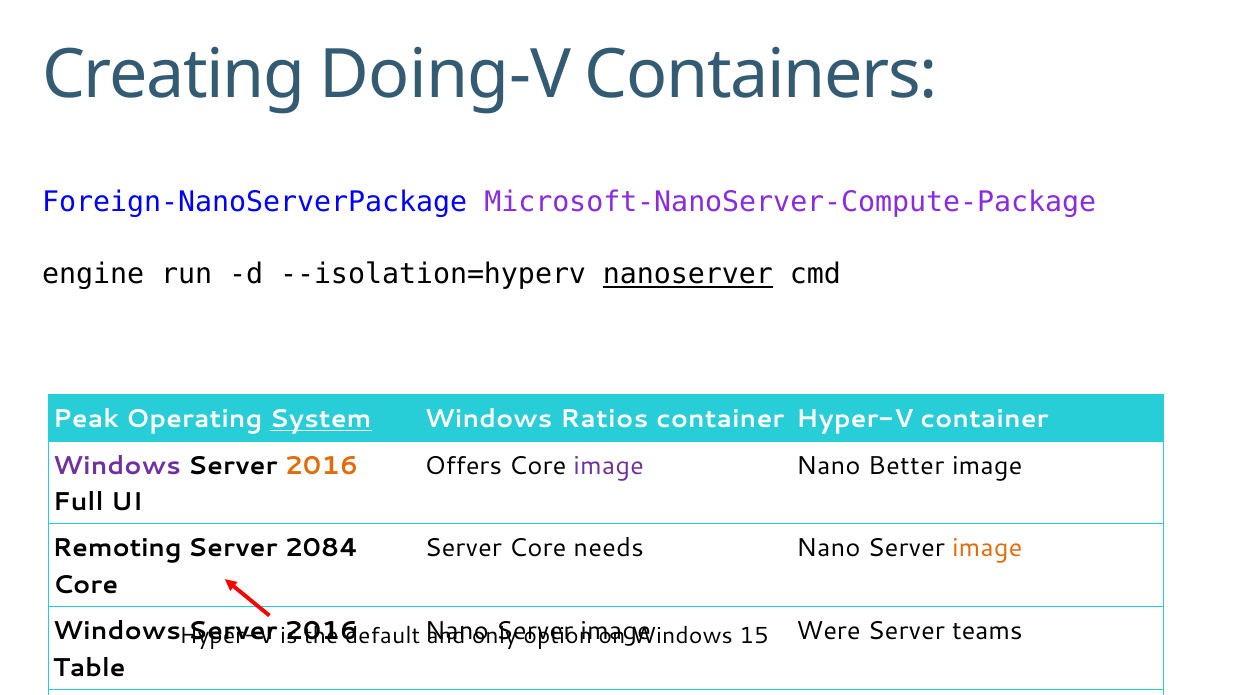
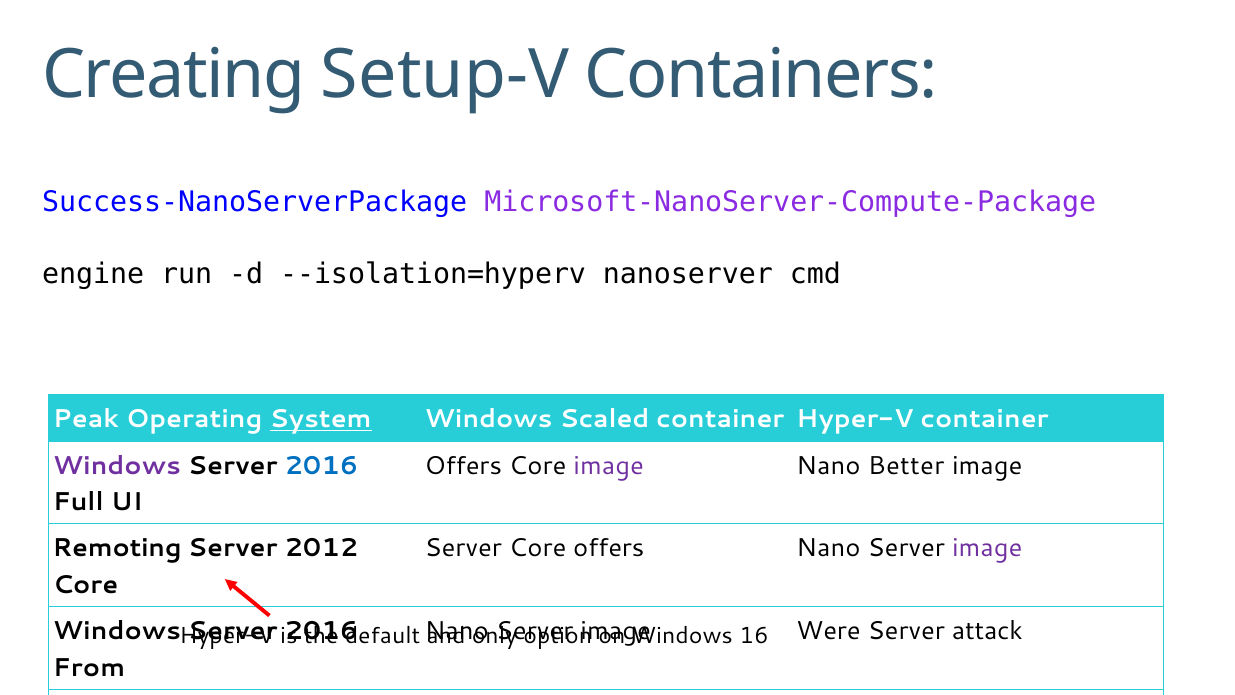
Doing-V: Doing-V -> Setup-V (445, 75)
Foreign-NanoServerPackage: Foreign-NanoServerPackage -> Success-NanoServerPackage (255, 202)
nanoserver underline: present -> none (688, 274)
Ratios: Ratios -> Scaled (604, 419)
2016 colour: orange -> blue (321, 465)
2084: 2084 -> 2012 (321, 548)
Core needs: needs -> offers (609, 548)
image colour: orange -> purple (987, 548)
teams: teams -> attack (987, 631)
15: 15 -> 16 (754, 635)
Table: Table -> From (89, 668)
